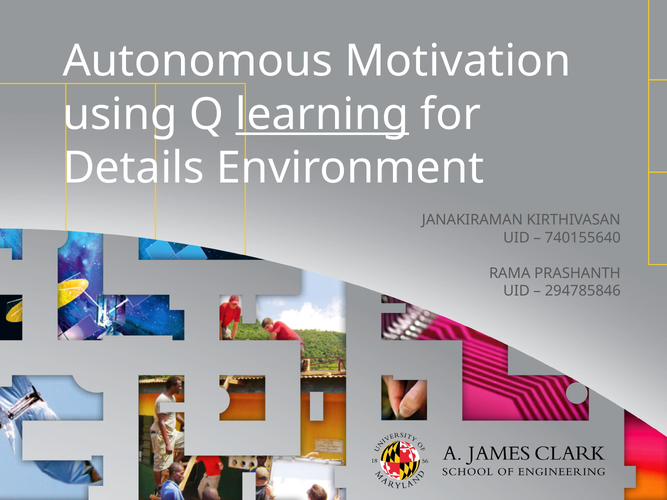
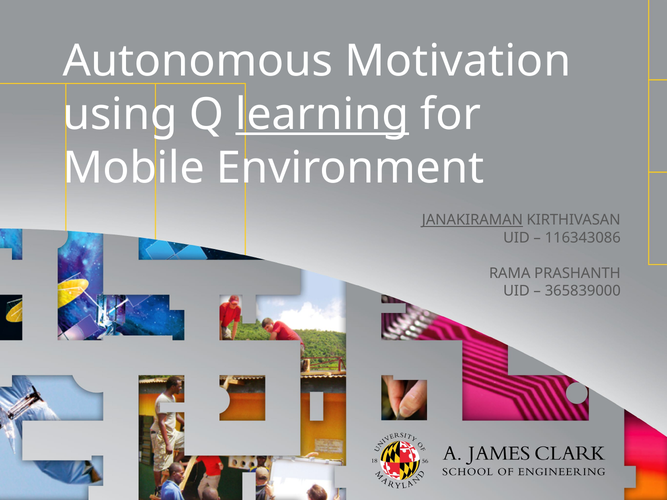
Details: Details -> Mobile (134, 168)
JANAKIRAMAN underline: none -> present (472, 220)
740155640: 740155640 -> 116343086 (583, 238)
294785846: 294785846 -> 365839000 (583, 291)
